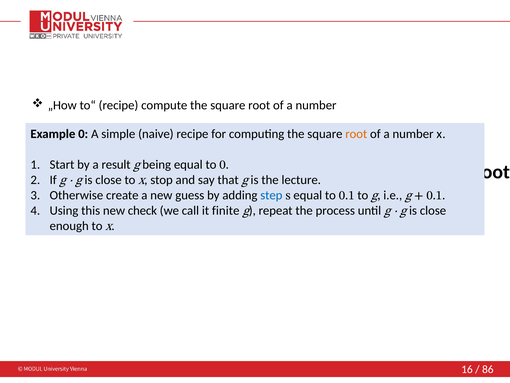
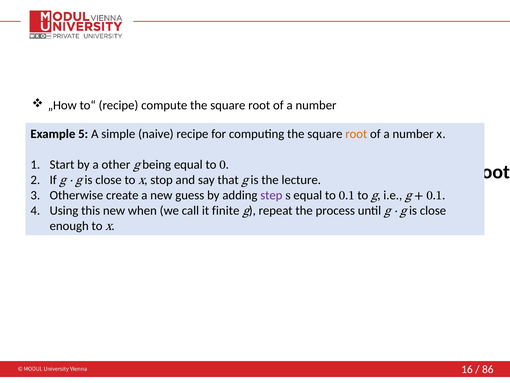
Example 0: 0 -> 5 (83, 134)
result: result -> other (116, 164)
step colour: blue -> purple (271, 195)
check: check -> when (142, 210)
